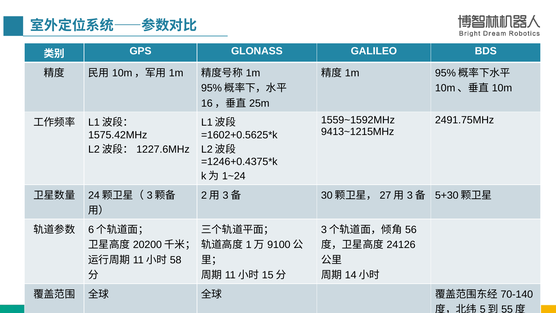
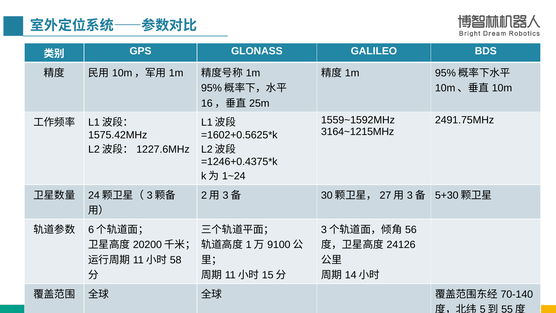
9413~1215MHz: 9413~1215MHz -> 3164~1215MHz (358, 131)
